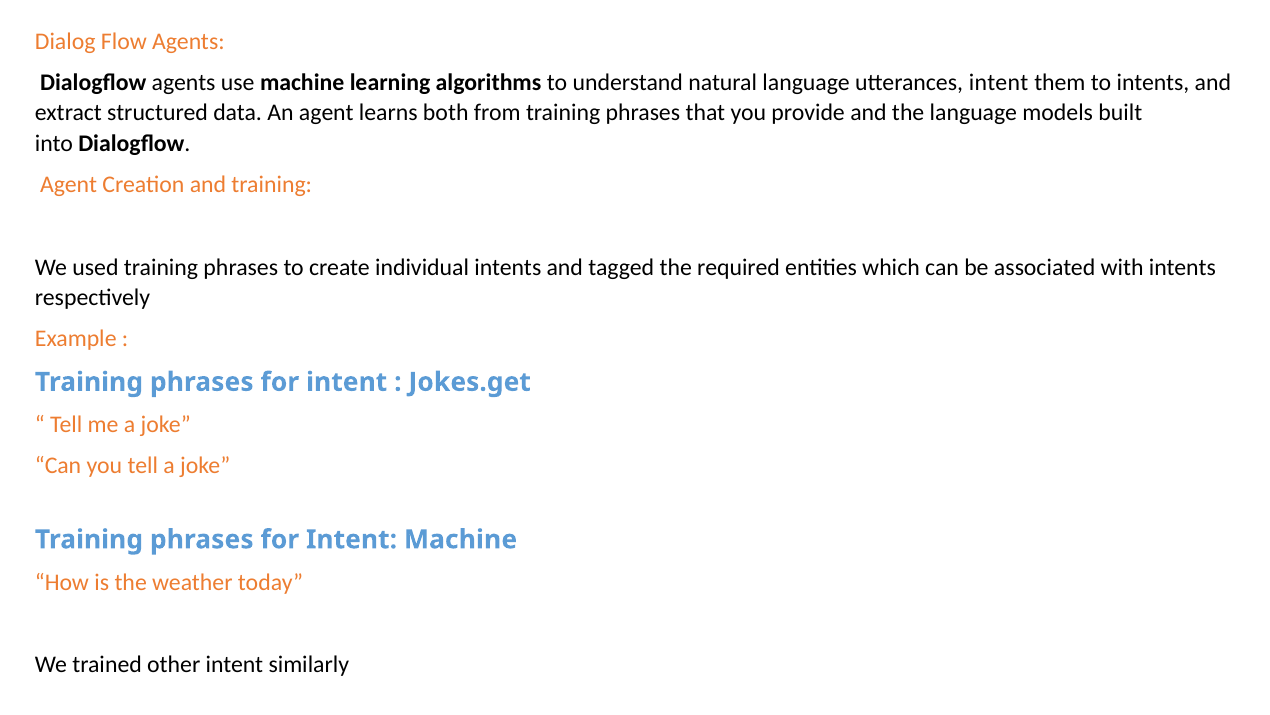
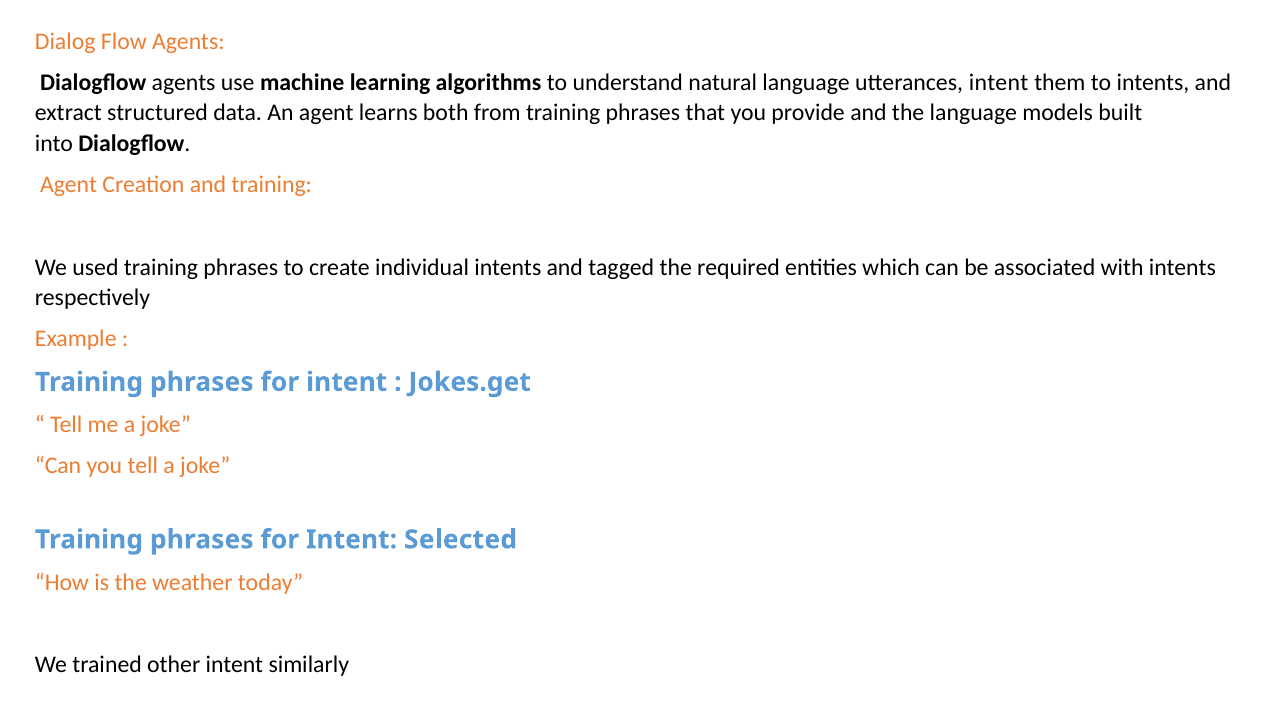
Intent Machine: Machine -> Selected (461, 539)
